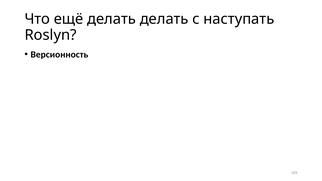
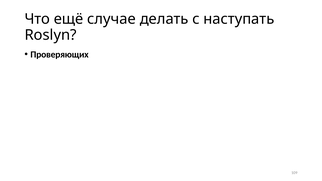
ещё делать: делать -> случае (111, 19)
Версионность: Версионность -> Проверяющих (60, 54)
